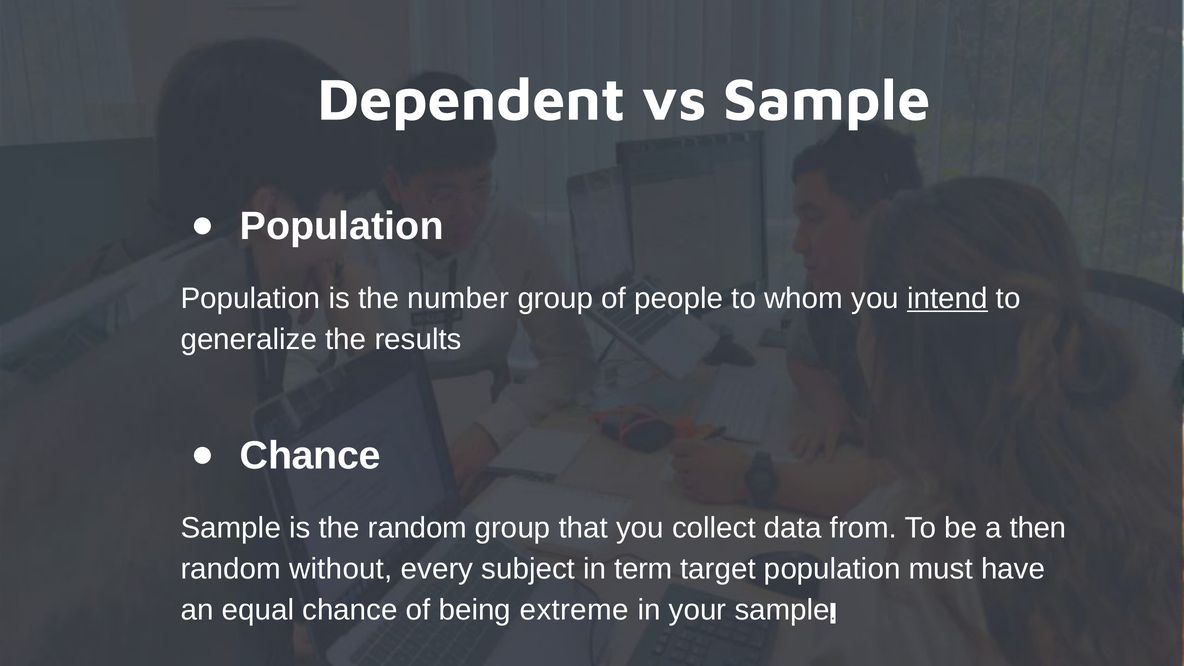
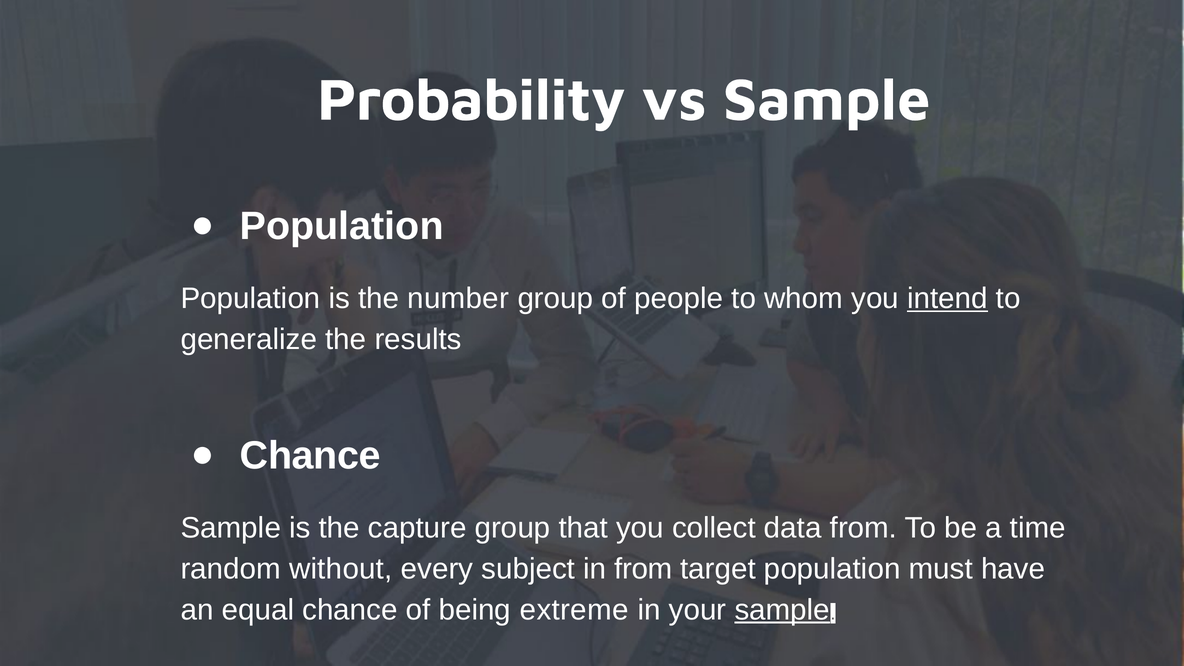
Dependent: Dependent -> Probability (471, 100)
the random: random -> capture (417, 528)
then: then -> time (1038, 528)
in term: term -> from (643, 569)
sample underline: none -> present (782, 610)
